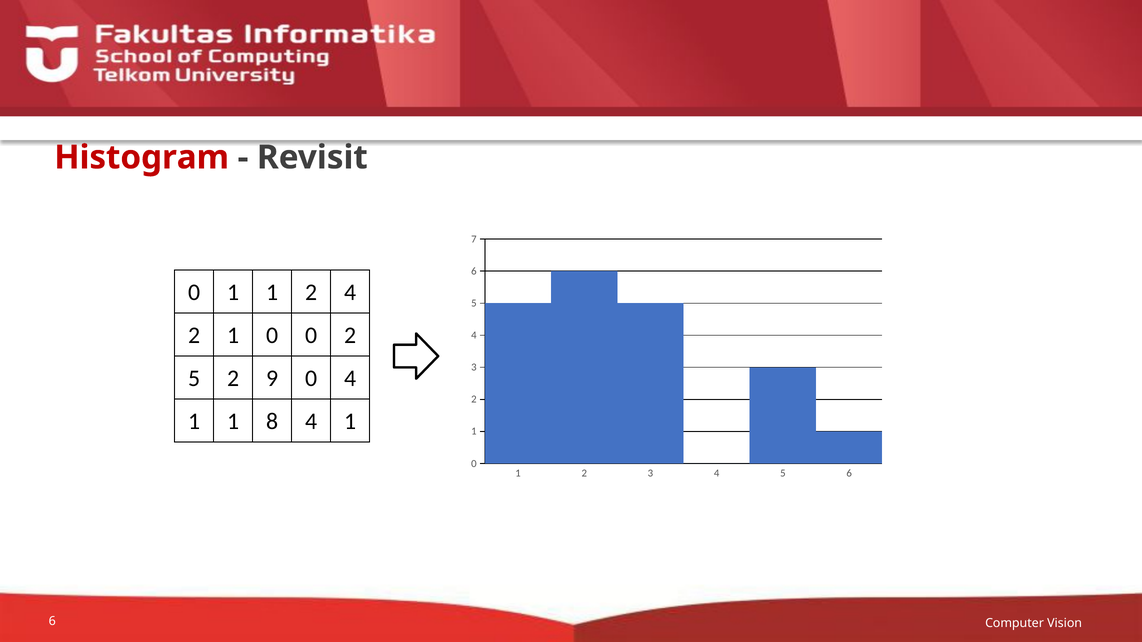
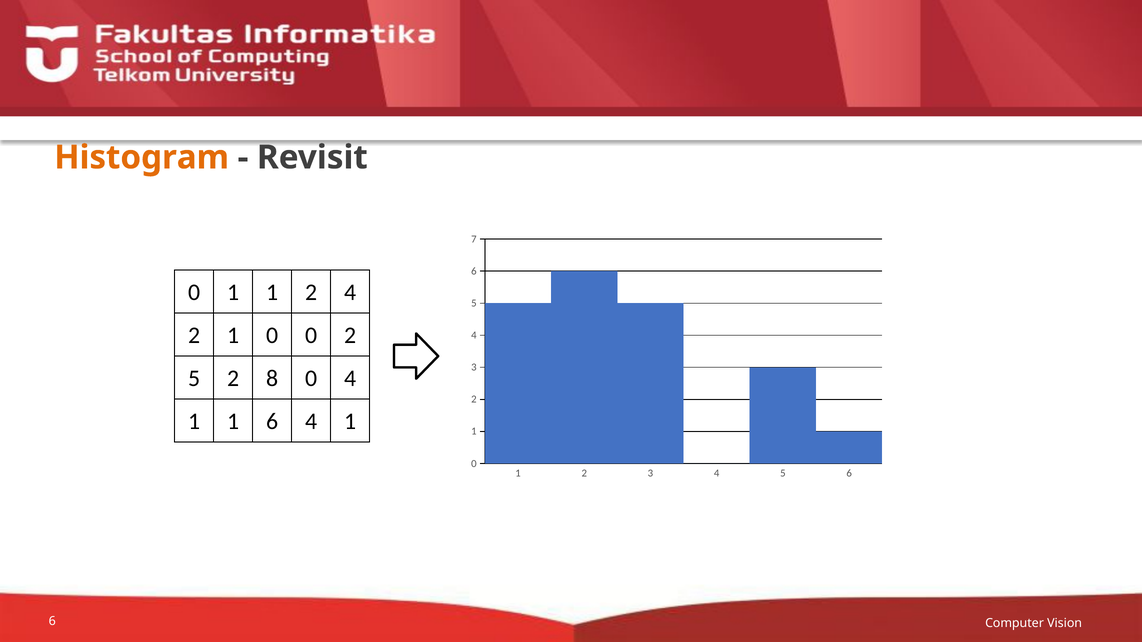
Histogram colour: red -> orange (142, 158)
9: 9 -> 8 (272, 378)
1 8: 8 -> 6 (272, 422)
